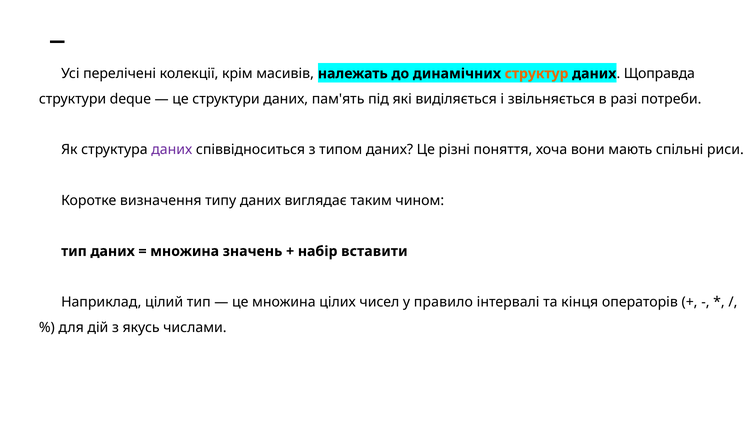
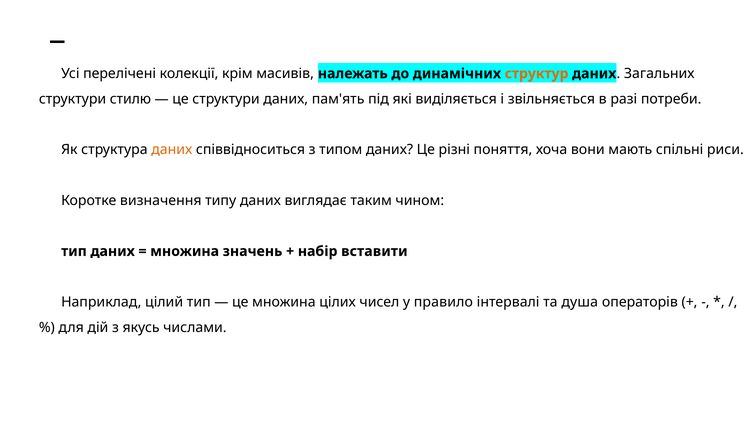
Щоправда: Щоправда -> Загальних (659, 74)
deque: deque -> стилю (130, 99)
даних colour: purple -> orange (172, 150)
кінця: кінця -> душа (580, 302)
